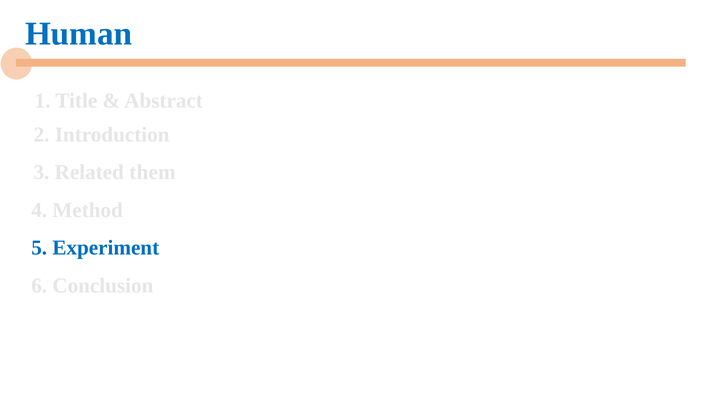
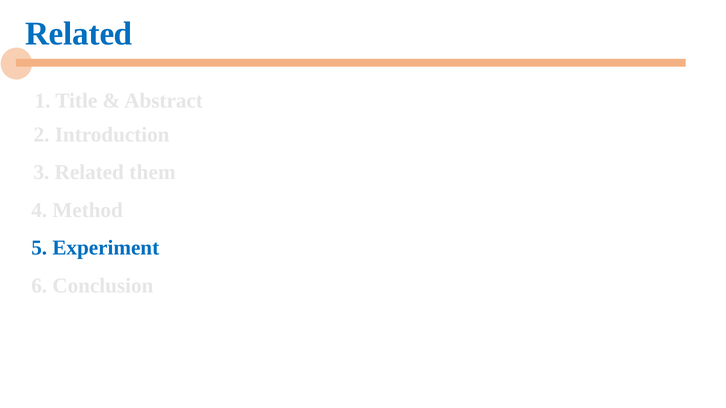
Human: Human -> Related (79, 34)
